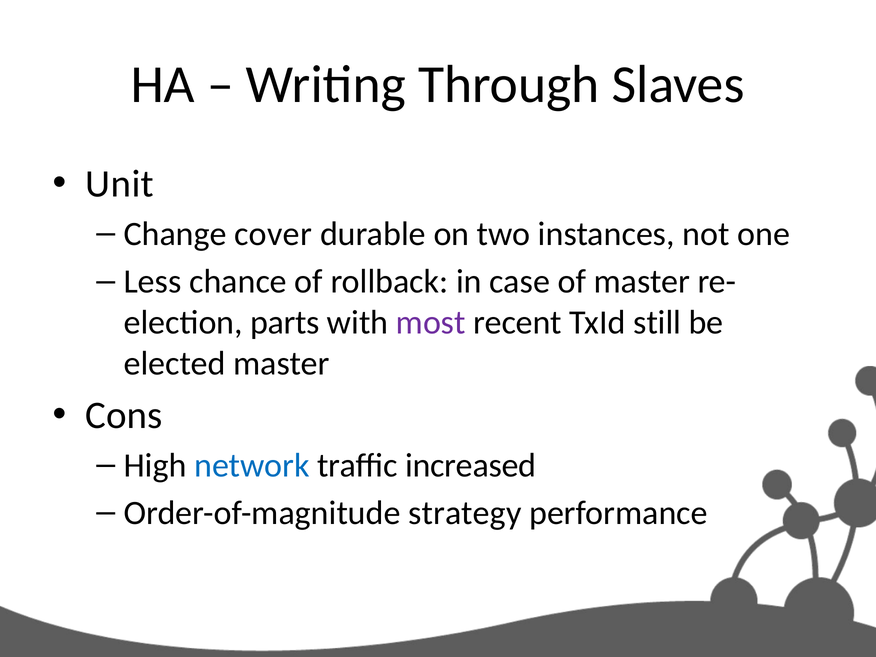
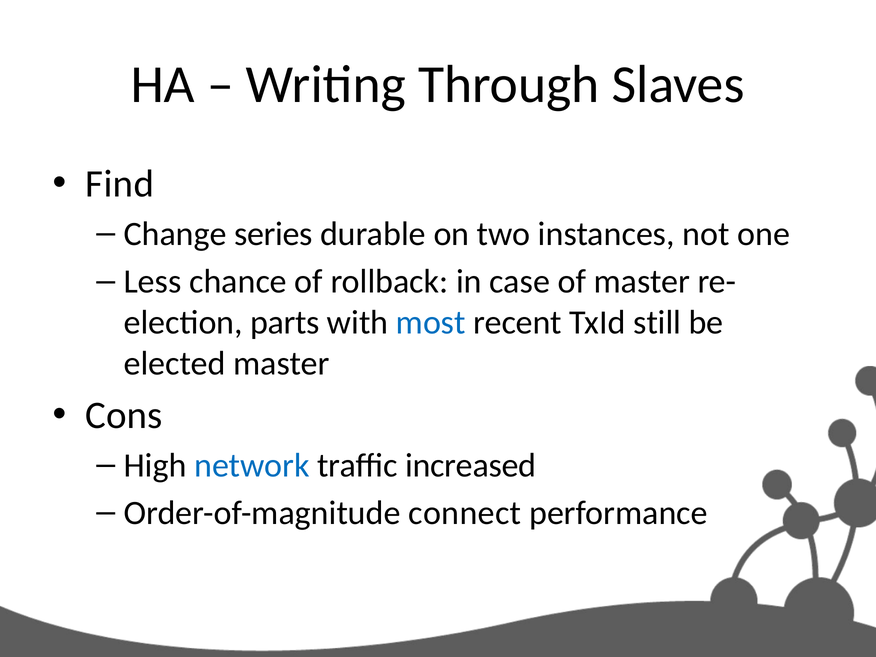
Unit: Unit -> Find (120, 184)
cover: cover -> series (273, 234)
most colour: purple -> blue (431, 322)
strategy: strategy -> connect (465, 513)
